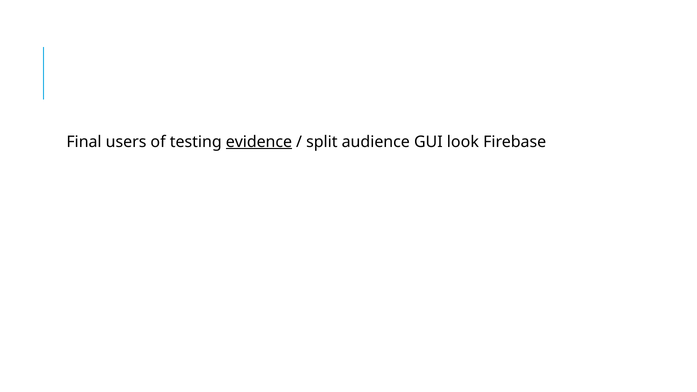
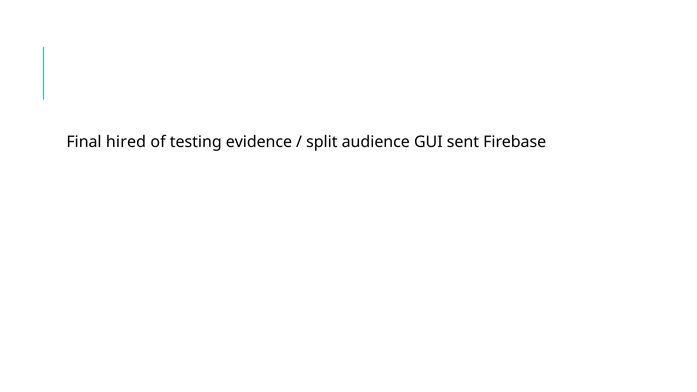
users: users -> hired (126, 142)
evidence underline: present -> none (259, 142)
look: look -> sent (463, 142)
